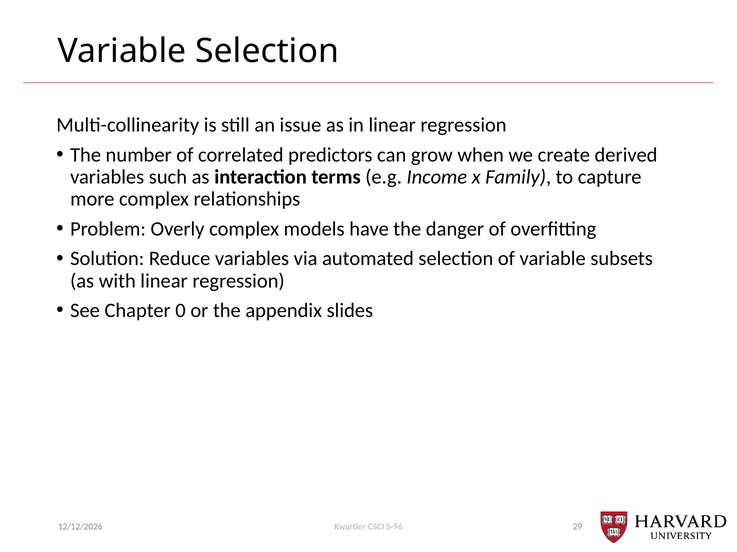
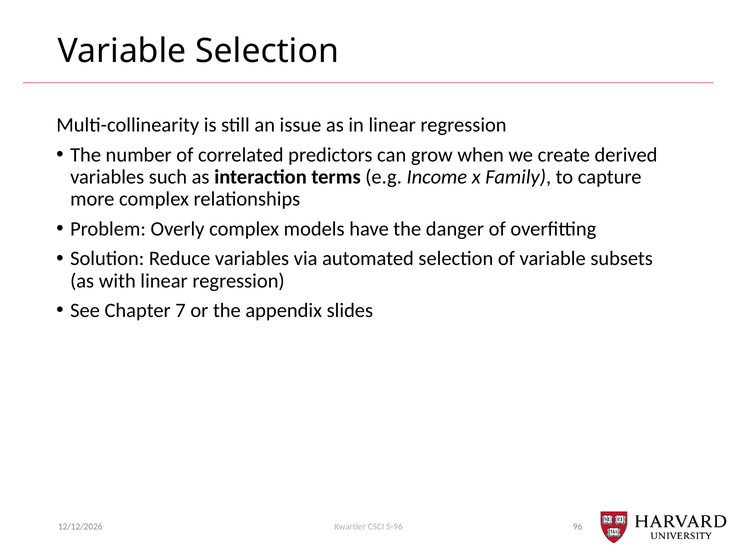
0: 0 -> 7 (181, 311)
29: 29 -> 96 (578, 528)
